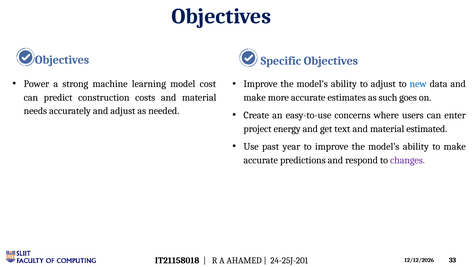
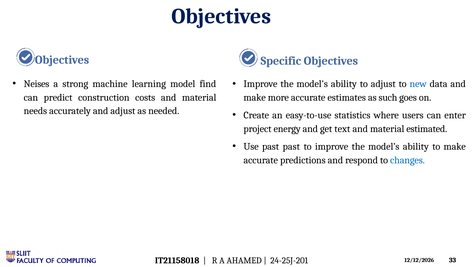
Power: Power -> Neises (36, 84)
cost: cost -> find (208, 84)
concerns: concerns -> statistics (352, 115)
past year: year -> past (291, 147)
changes colour: purple -> blue (407, 160)
